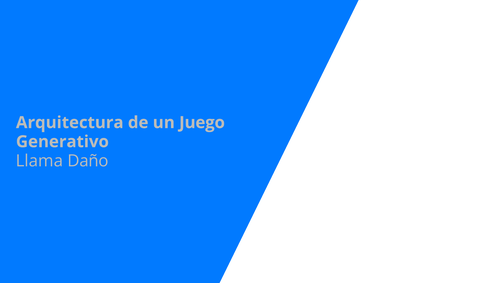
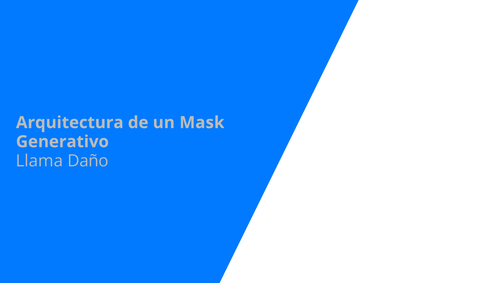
Juego: Juego -> Mask (202, 122)
